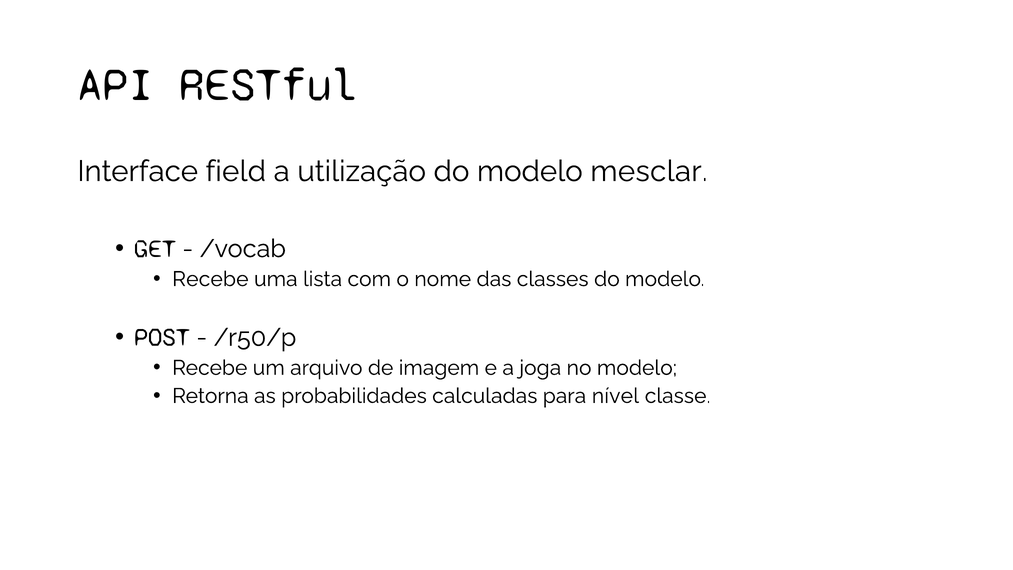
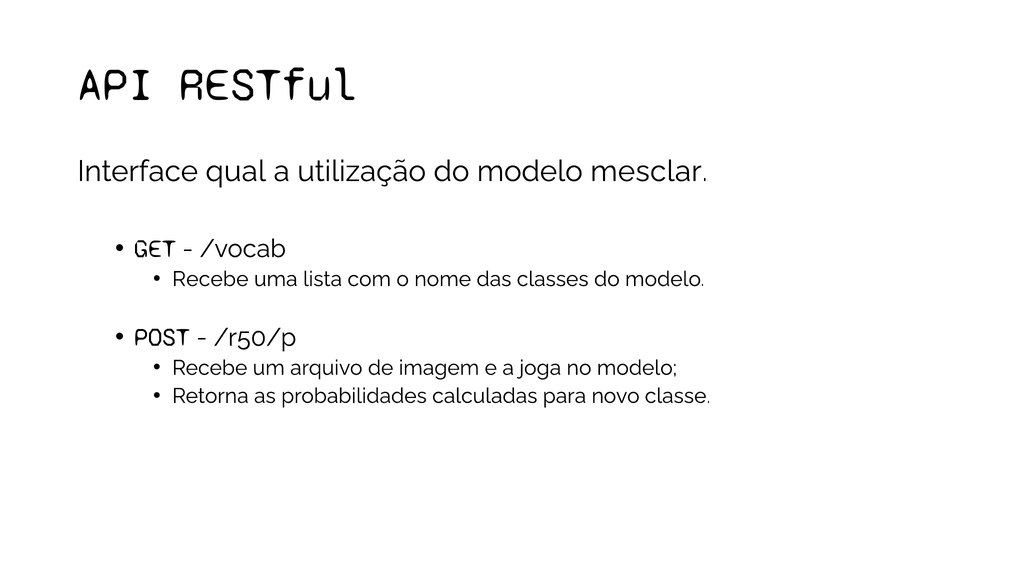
field: field -> qual (236, 171)
nível: nível -> novo (616, 396)
